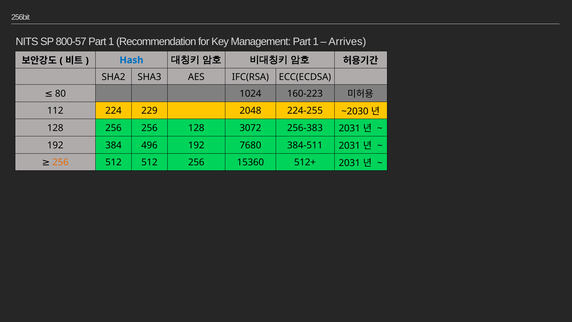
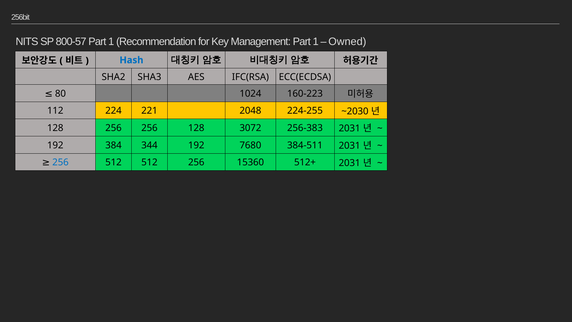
Arrives: Arrives -> Owned (347, 42)
229: 229 -> 221 (149, 111)
496: 496 -> 344 (149, 145)
256 colour: orange -> blue (60, 162)
